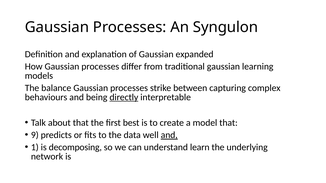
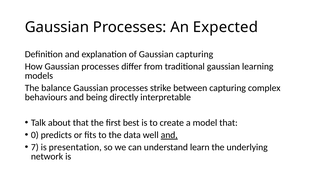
Syngulon: Syngulon -> Expected (225, 27)
Gaussian expanded: expanded -> capturing (194, 54)
directly underline: present -> none (124, 97)
9: 9 -> 0 (35, 135)
1: 1 -> 7 (35, 148)
decomposing: decomposing -> presentation (75, 148)
